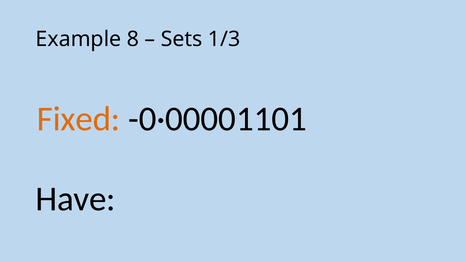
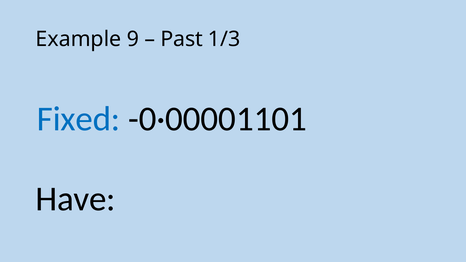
8: 8 -> 9 (133, 39)
Sets: Sets -> Past (182, 39)
Fixed colour: orange -> blue (79, 119)
